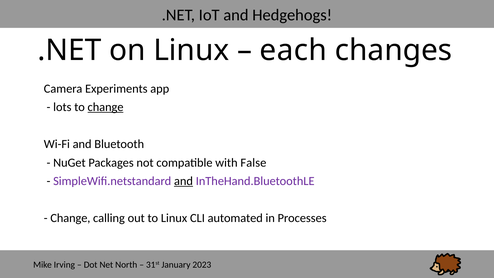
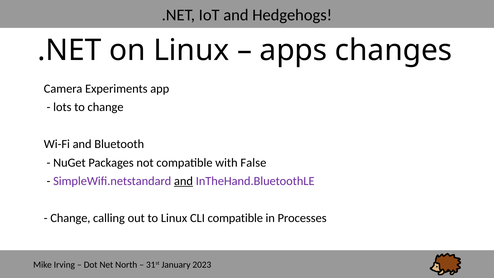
each: each -> apps (293, 50)
change underline: present -> none (106, 107)
CLI automated: automated -> compatible (235, 218)
